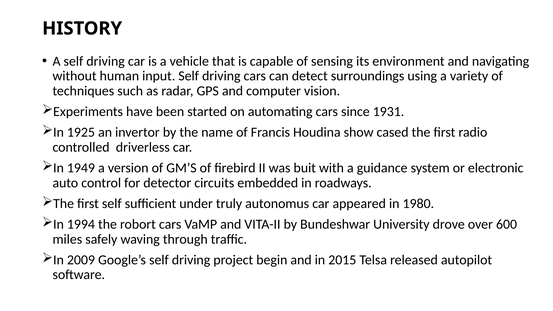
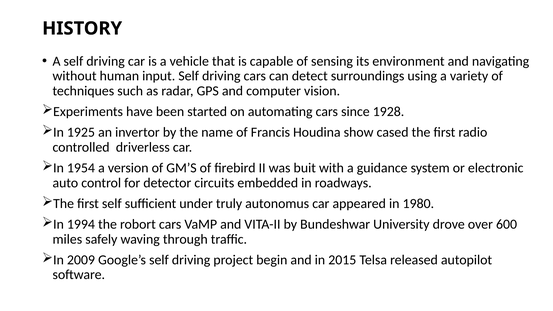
1931: 1931 -> 1928 (389, 112)
1949: 1949 -> 1954 (81, 168)
